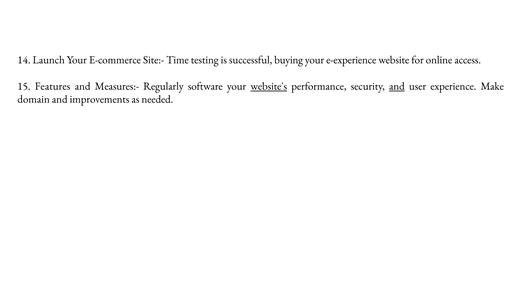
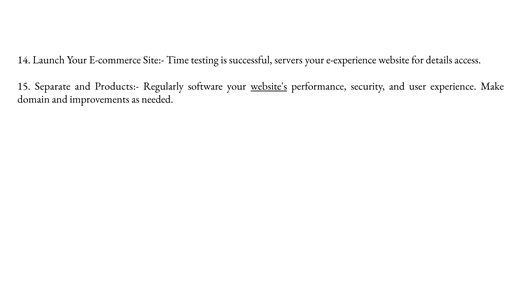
buying: buying -> servers (289, 60)
online: online -> details (439, 60)
Features: Features -> Separate (53, 86)
Measures:-: Measures:- -> Products:- (117, 86)
and underline: present -> none (397, 86)
